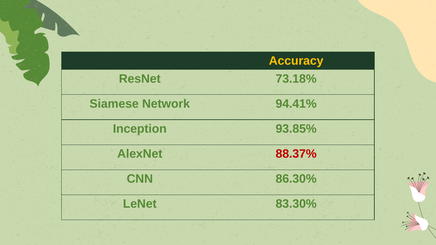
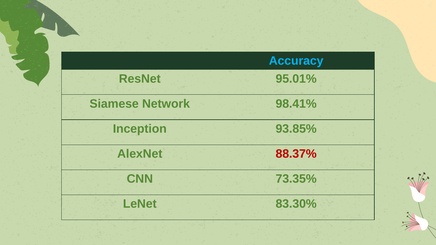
Accuracy colour: yellow -> light blue (296, 61)
73.18%: 73.18% -> 95.01% (296, 79)
94.41%: 94.41% -> 98.41% (296, 104)
86.30%: 86.30% -> 73.35% (296, 179)
